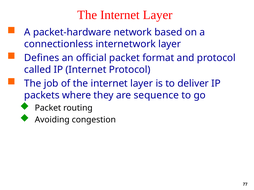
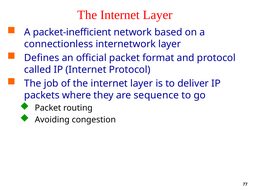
packet-hardware: packet-hardware -> packet-inefficient (72, 32)
